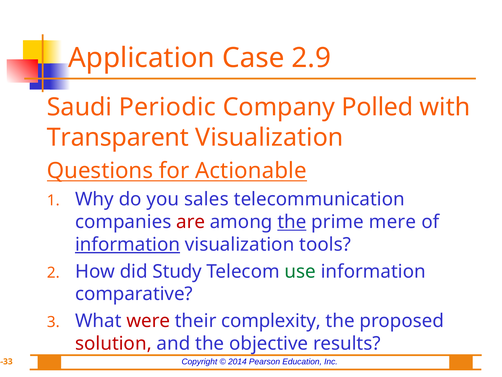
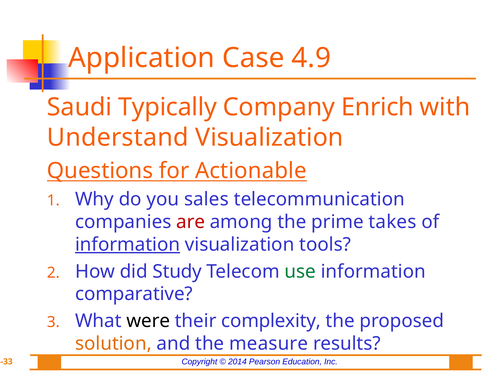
2.9: 2.9 -> 4.9 (311, 58)
Periodic: Periodic -> Typically (168, 107)
Polled: Polled -> Enrich (377, 107)
Transparent: Transparent -> Understand (118, 137)
the underline: present -> none (292, 222)
mere: mere -> takes (393, 222)
were colour: red -> black (148, 320)
solution colour: red -> orange (113, 343)
objective: objective -> measure (269, 343)
